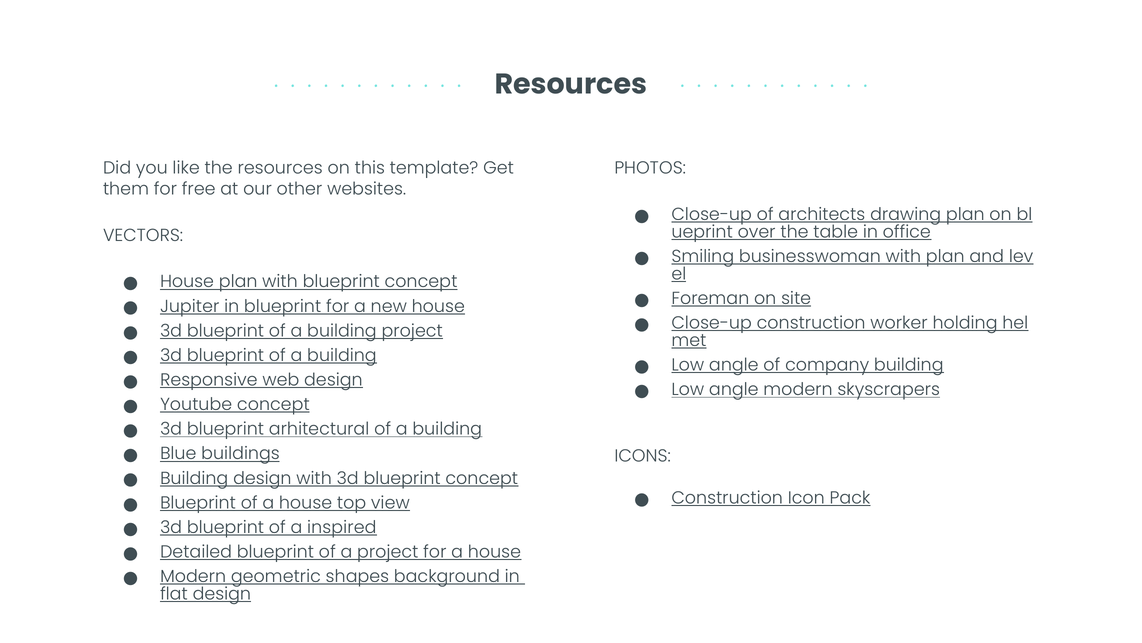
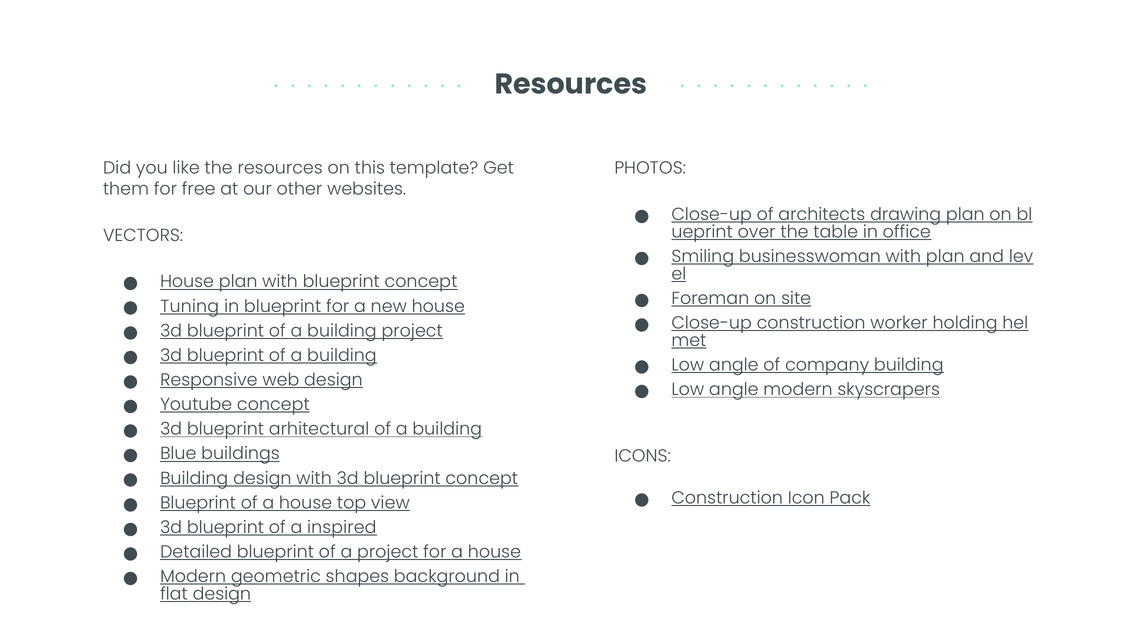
Jupiter: Jupiter -> Tuning (190, 306)
